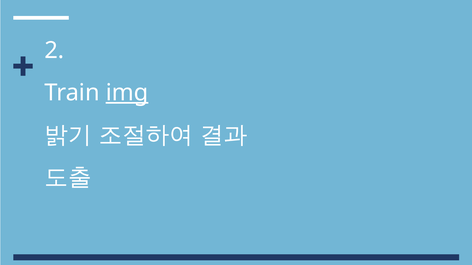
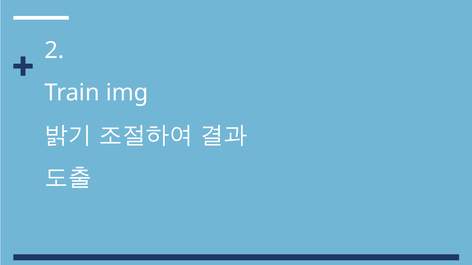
img underline: present -> none (127, 93)
